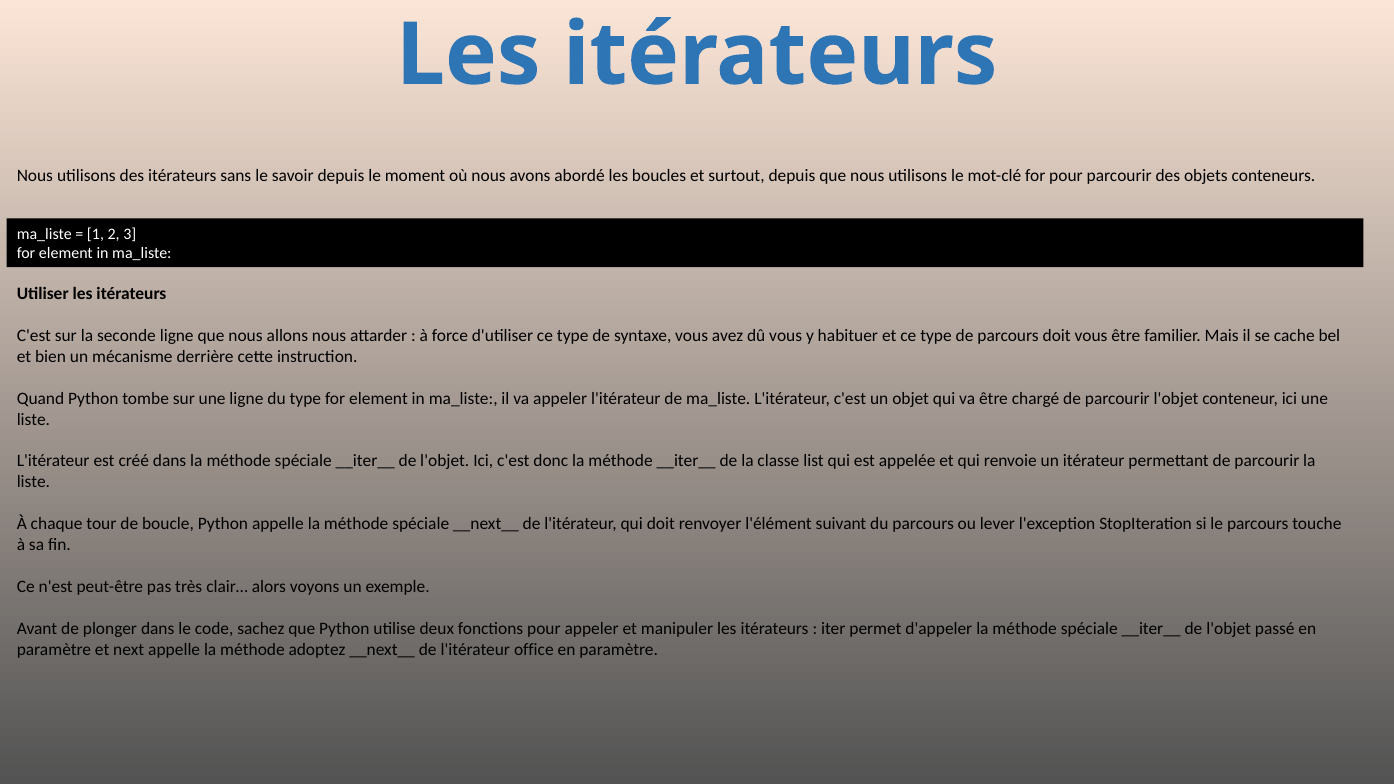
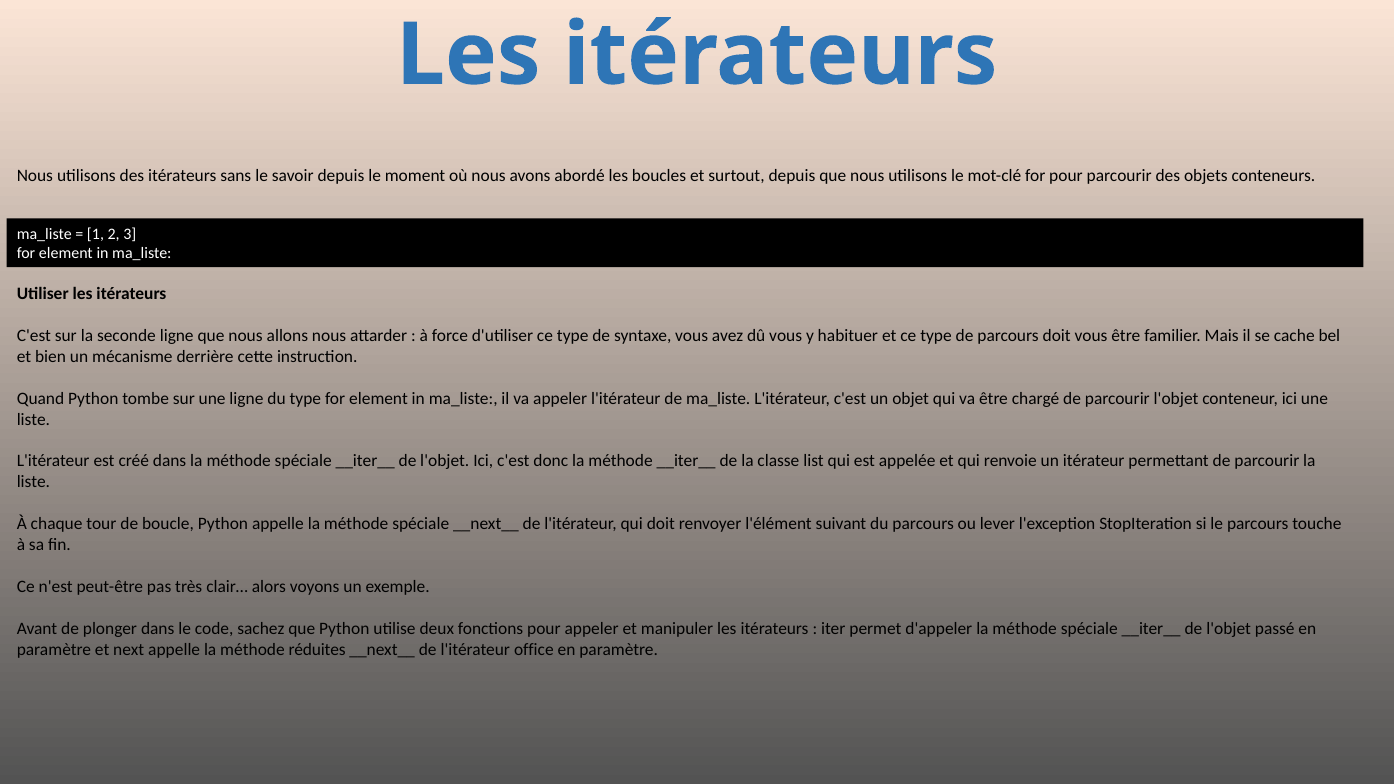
adoptez: adoptez -> réduites (317, 649)
